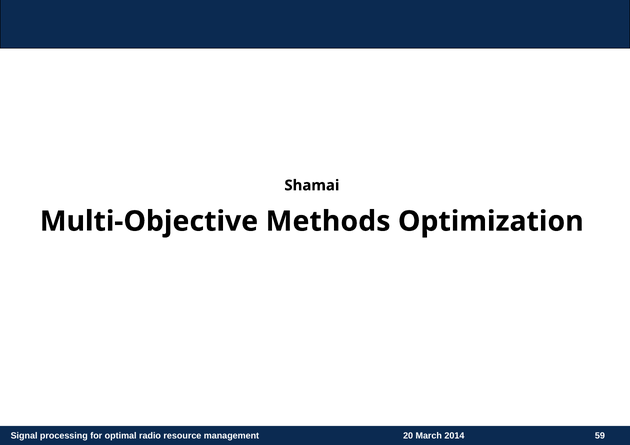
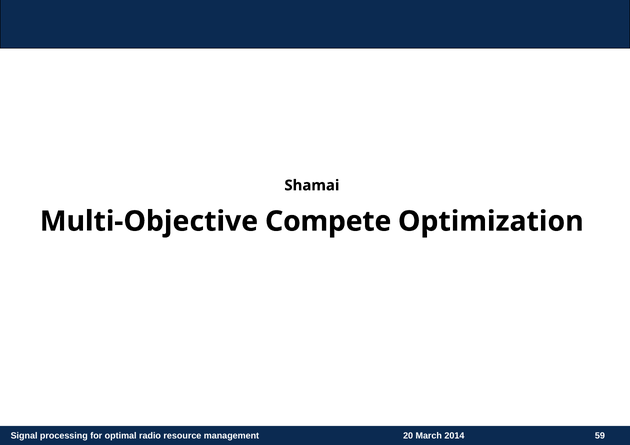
Methods: Methods -> Compete (328, 222)
